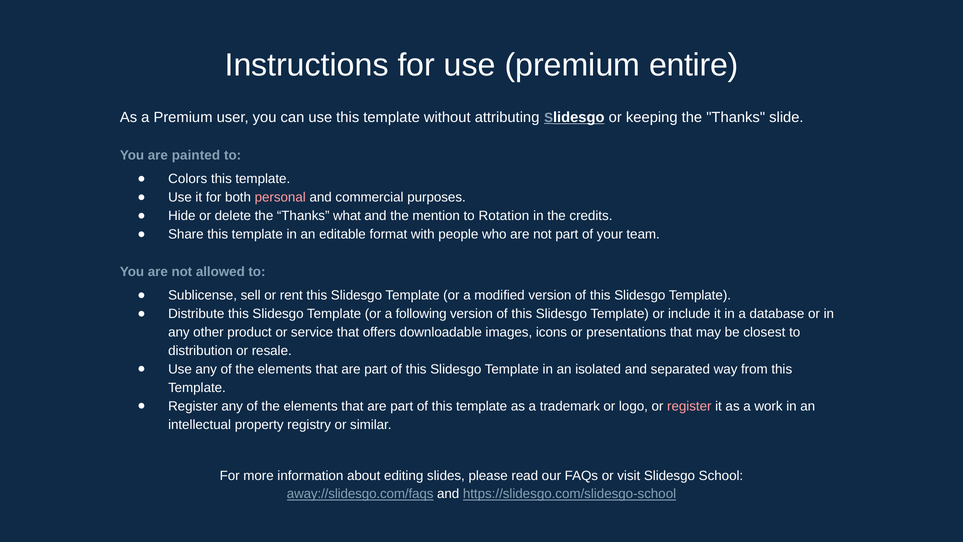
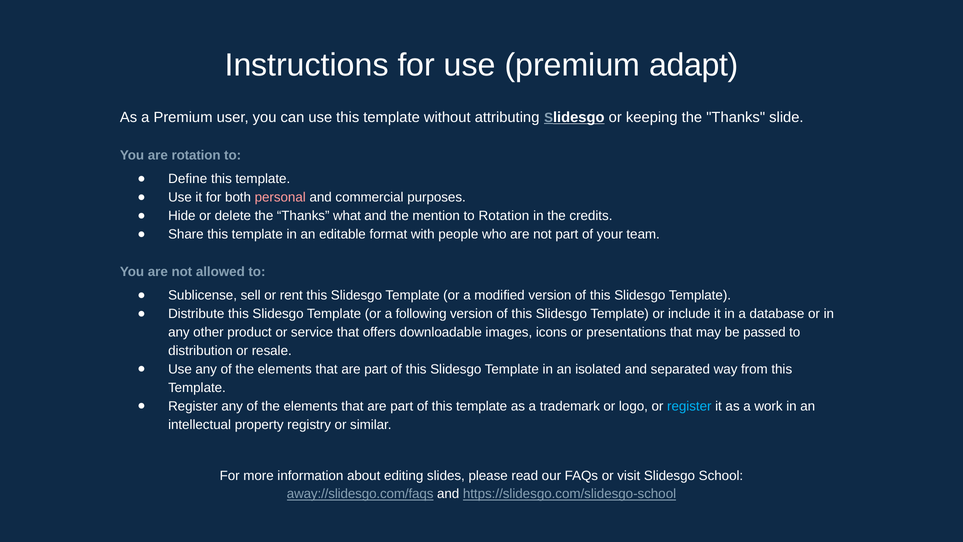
entire: entire -> adapt (694, 65)
are painted: painted -> rotation (196, 155)
Colors: Colors -> Define (188, 179)
closest: closest -> passed (764, 332)
register colour: pink -> light blue (689, 406)
